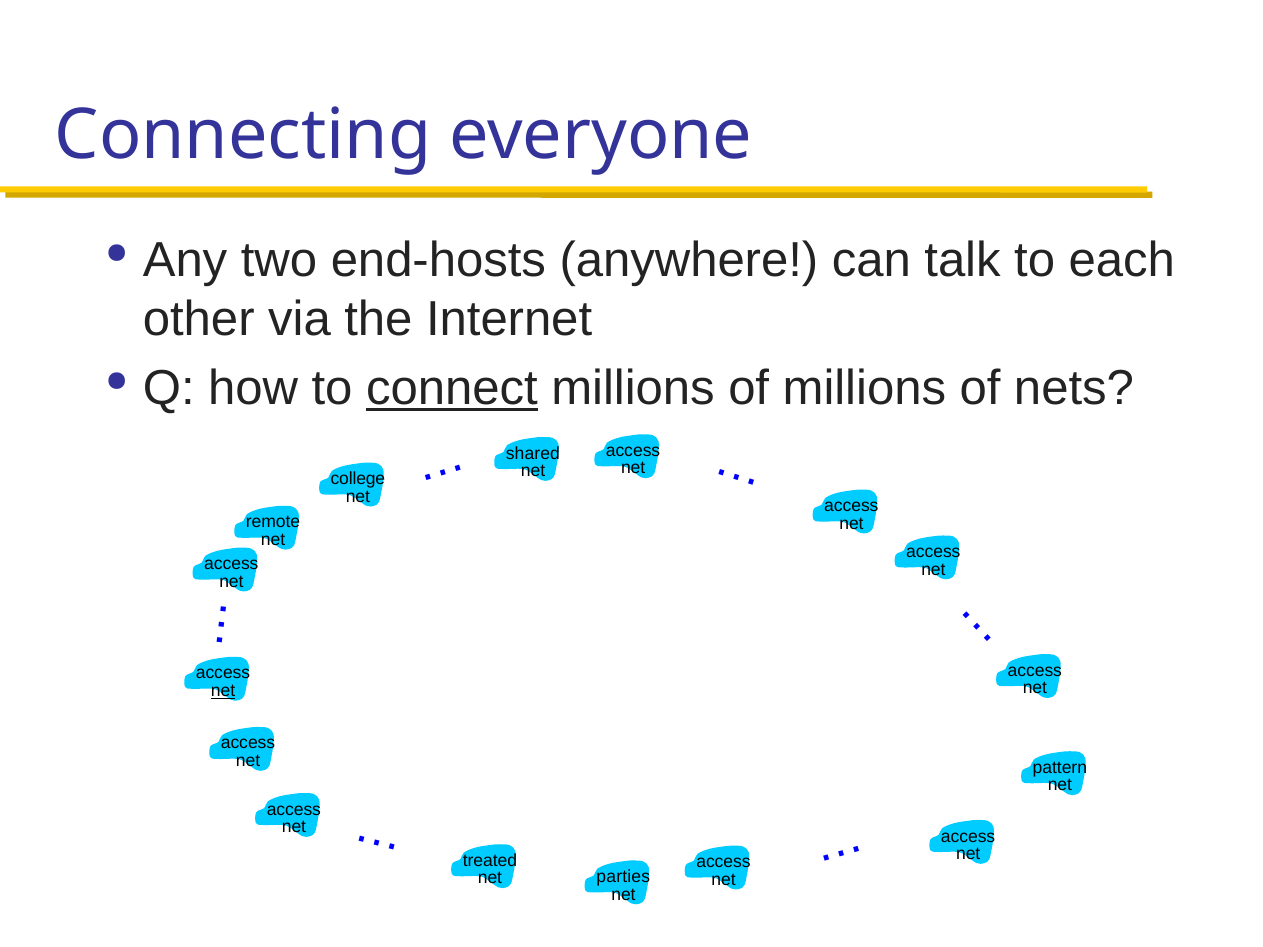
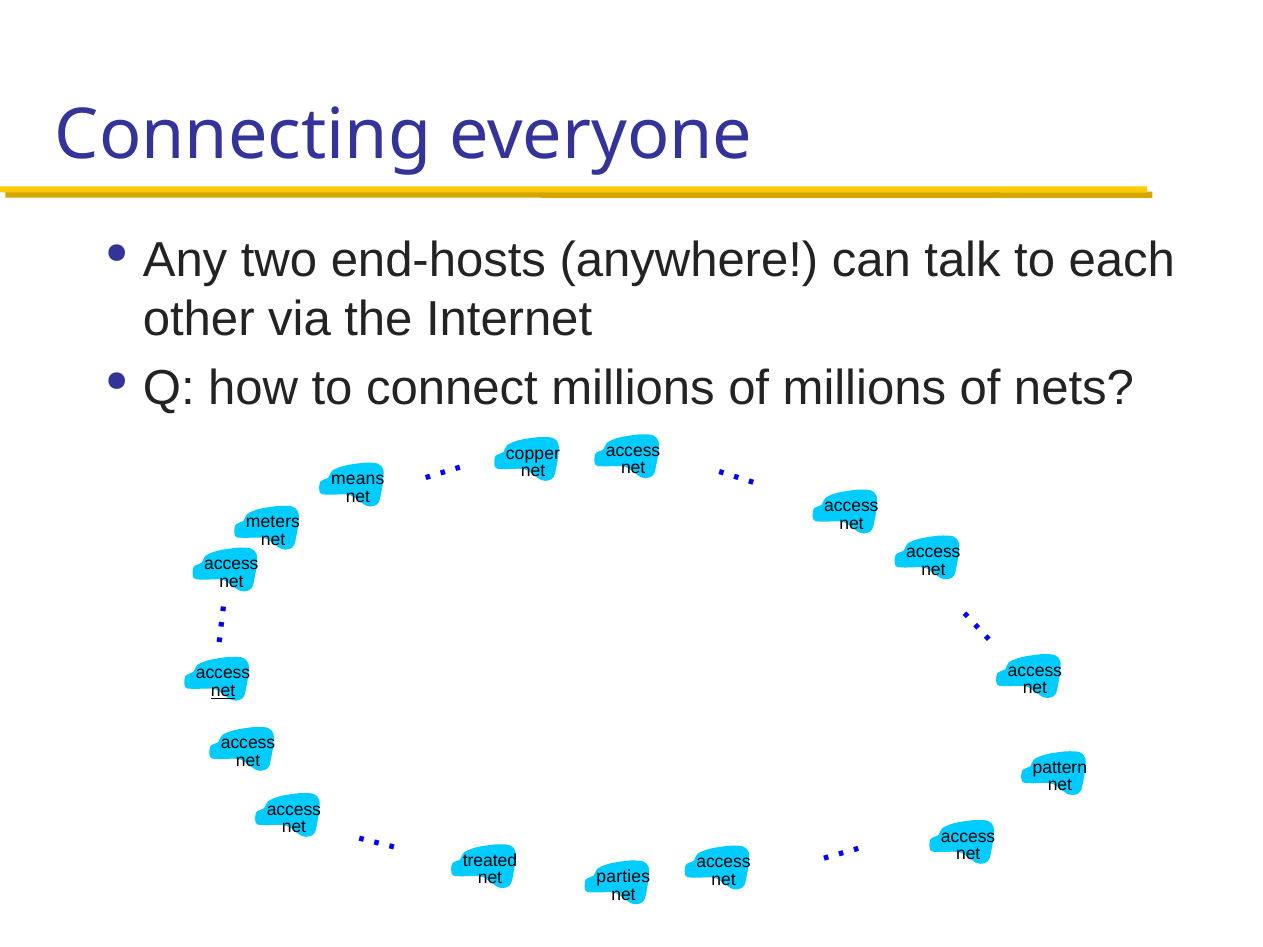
connect underline: present -> none (452, 388)
shared: shared -> copper (533, 453)
college: college -> means (358, 479)
remote: remote -> meters (273, 522)
